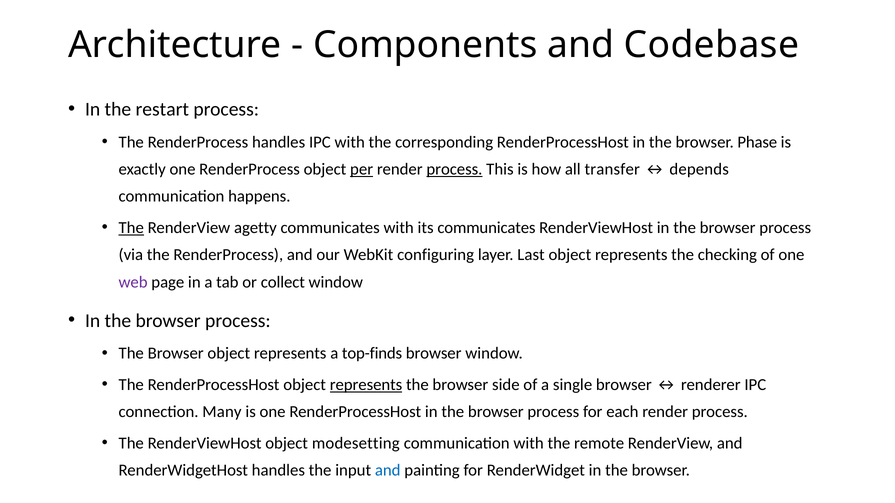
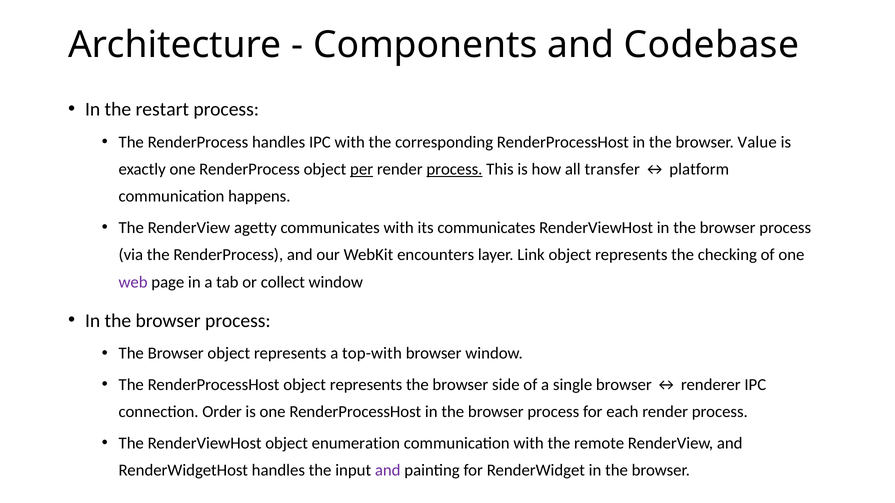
Phase: Phase -> Value (757, 142)
depends: depends -> platform (699, 169)
The underline: present -> none (131, 228)
configuring: configuring -> encounters (436, 255)
Last: Last -> Link (531, 255)
top-finds: top-finds -> top-with (372, 354)
represents underline: present -> none (366, 385)
Many: Many -> Order (222, 412)
modesetting: modesetting -> enumeration (356, 444)
and colour: blue -> purple (388, 471)
